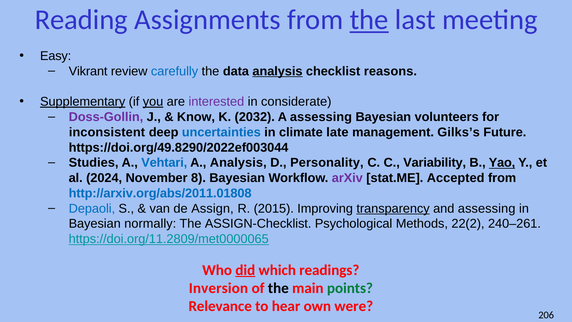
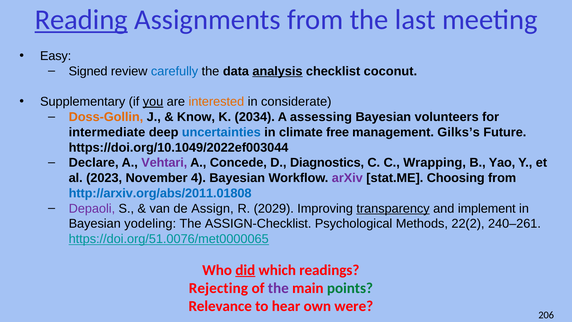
Reading underline: none -> present (81, 20)
the underline: present -> none (369, 20)
Vikrant: Vikrant -> Signed (88, 71)
reasons: reasons -> coconut (390, 71)
Supplementary underline: present -> none (83, 102)
interested colour: purple -> orange (216, 102)
Doss-Gollin colour: purple -> orange (106, 117)
2032: 2032 -> 2034 (255, 117)
inconsistent: inconsistent -> intermediate (107, 132)
late: late -> free (338, 132)
https://doi.org/49.8290/2022ef003044: https://doi.org/49.8290/2022ef003044 -> https://doi.org/10.1049/2022ef003044 (179, 147)
Studies: Studies -> Declare (94, 163)
Vehtari colour: blue -> purple (164, 163)
A Analysis: Analysis -> Concede (238, 163)
Personality: Personality -> Diagnostics (327, 163)
Variability: Variability -> Wrapping (435, 163)
Yao underline: present -> none (502, 163)
2024: 2024 -> 2023 (104, 178)
8: 8 -> 4 (198, 178)
Accepted: Accepted -> Choosing (456, 178)
Depaoli colour: blue -> purple (92, 208)
2015: 2015 -> 2029 (274, 208)
and assessing: assessing -> implement (487, 208)
normally: normally -> yodeling (150, 224)
https://doi.org/11.2809/met0000065: https://doi.org/11.2809/met0000065 -> https://doi.org/51.0076/met0000065 (169, 239)
Inversion: Inversion -> Rejecting (218, 288)
the colour: black -> purple (278, 288)
